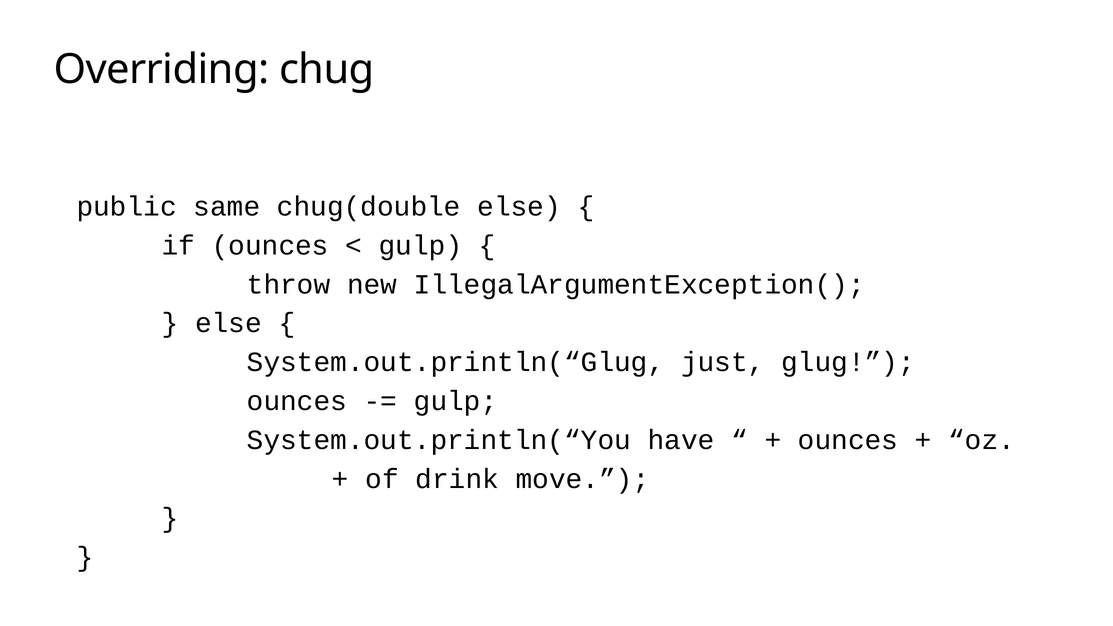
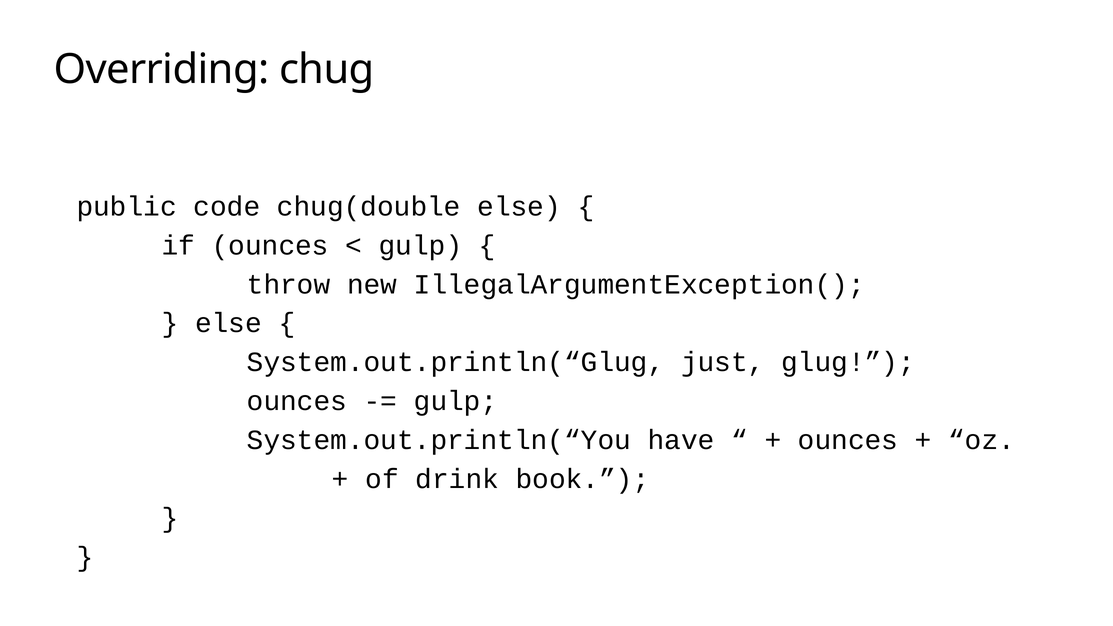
same: same -> code (227, 206)
move: move -> book (582, 479)
